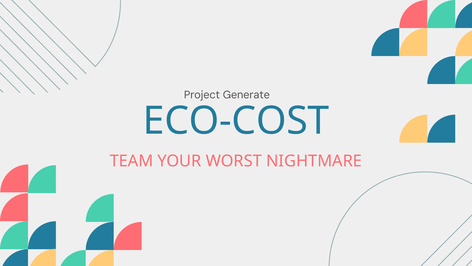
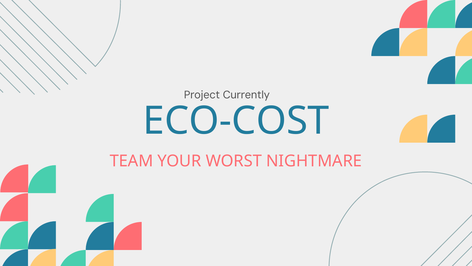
Generate: Generate -> Currently (246, 95)
